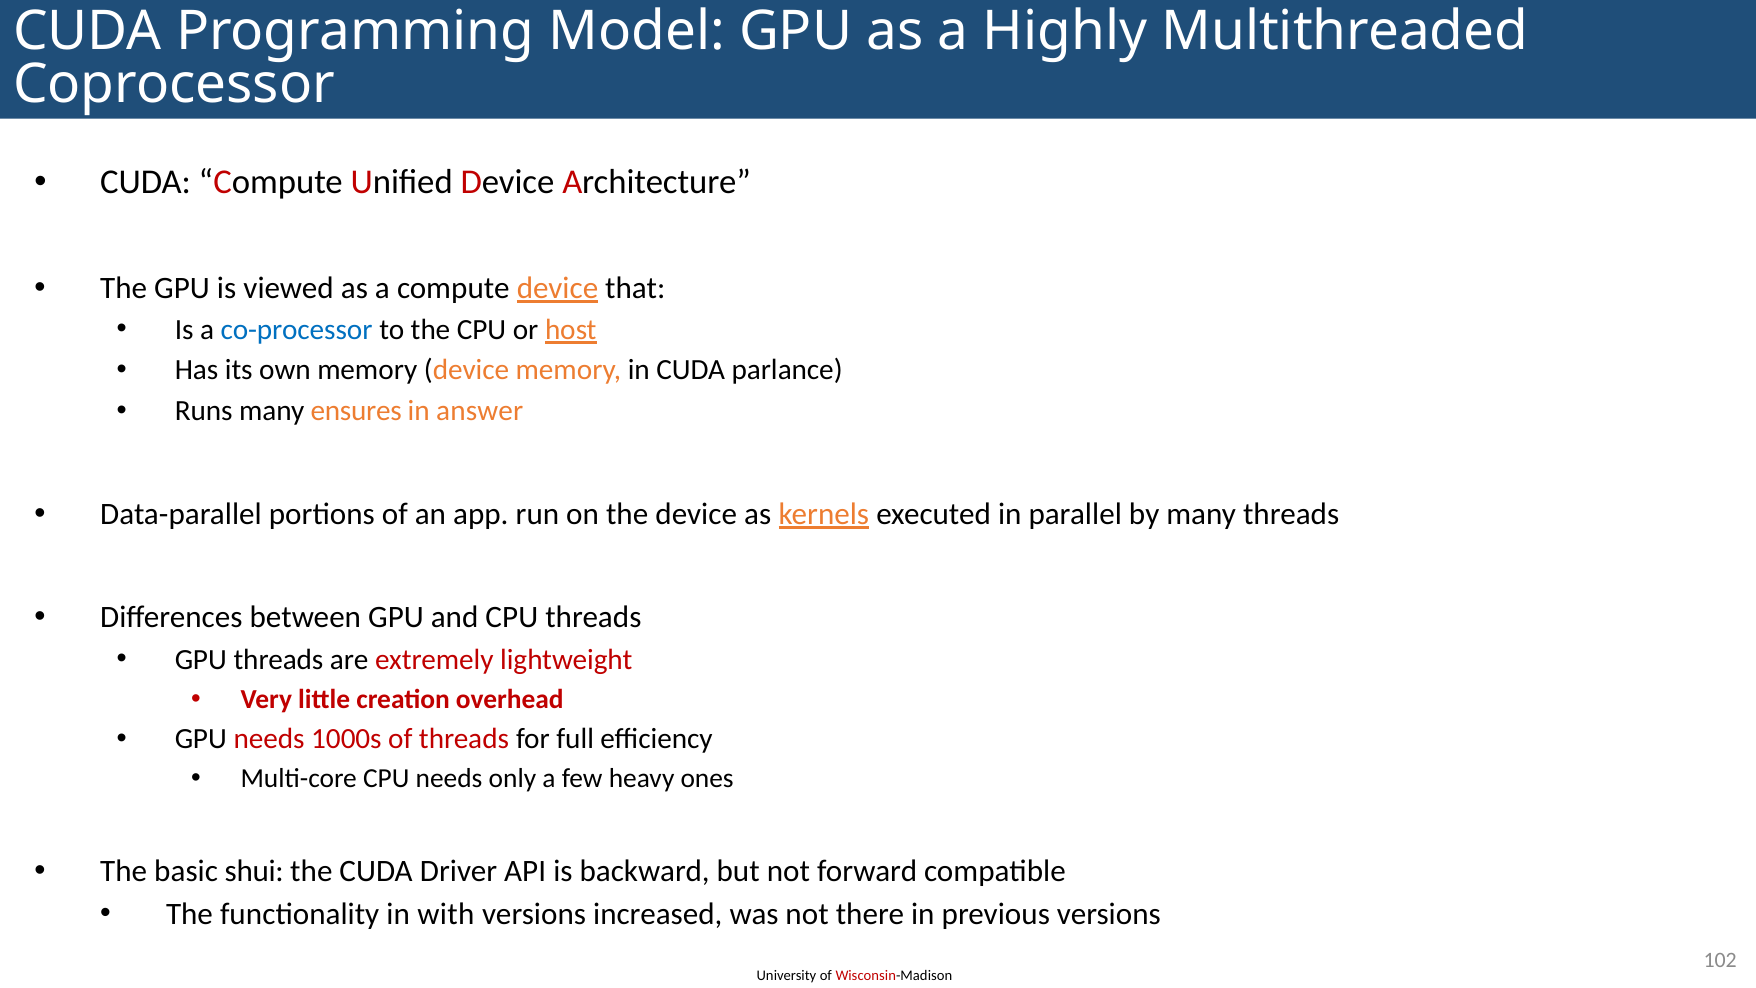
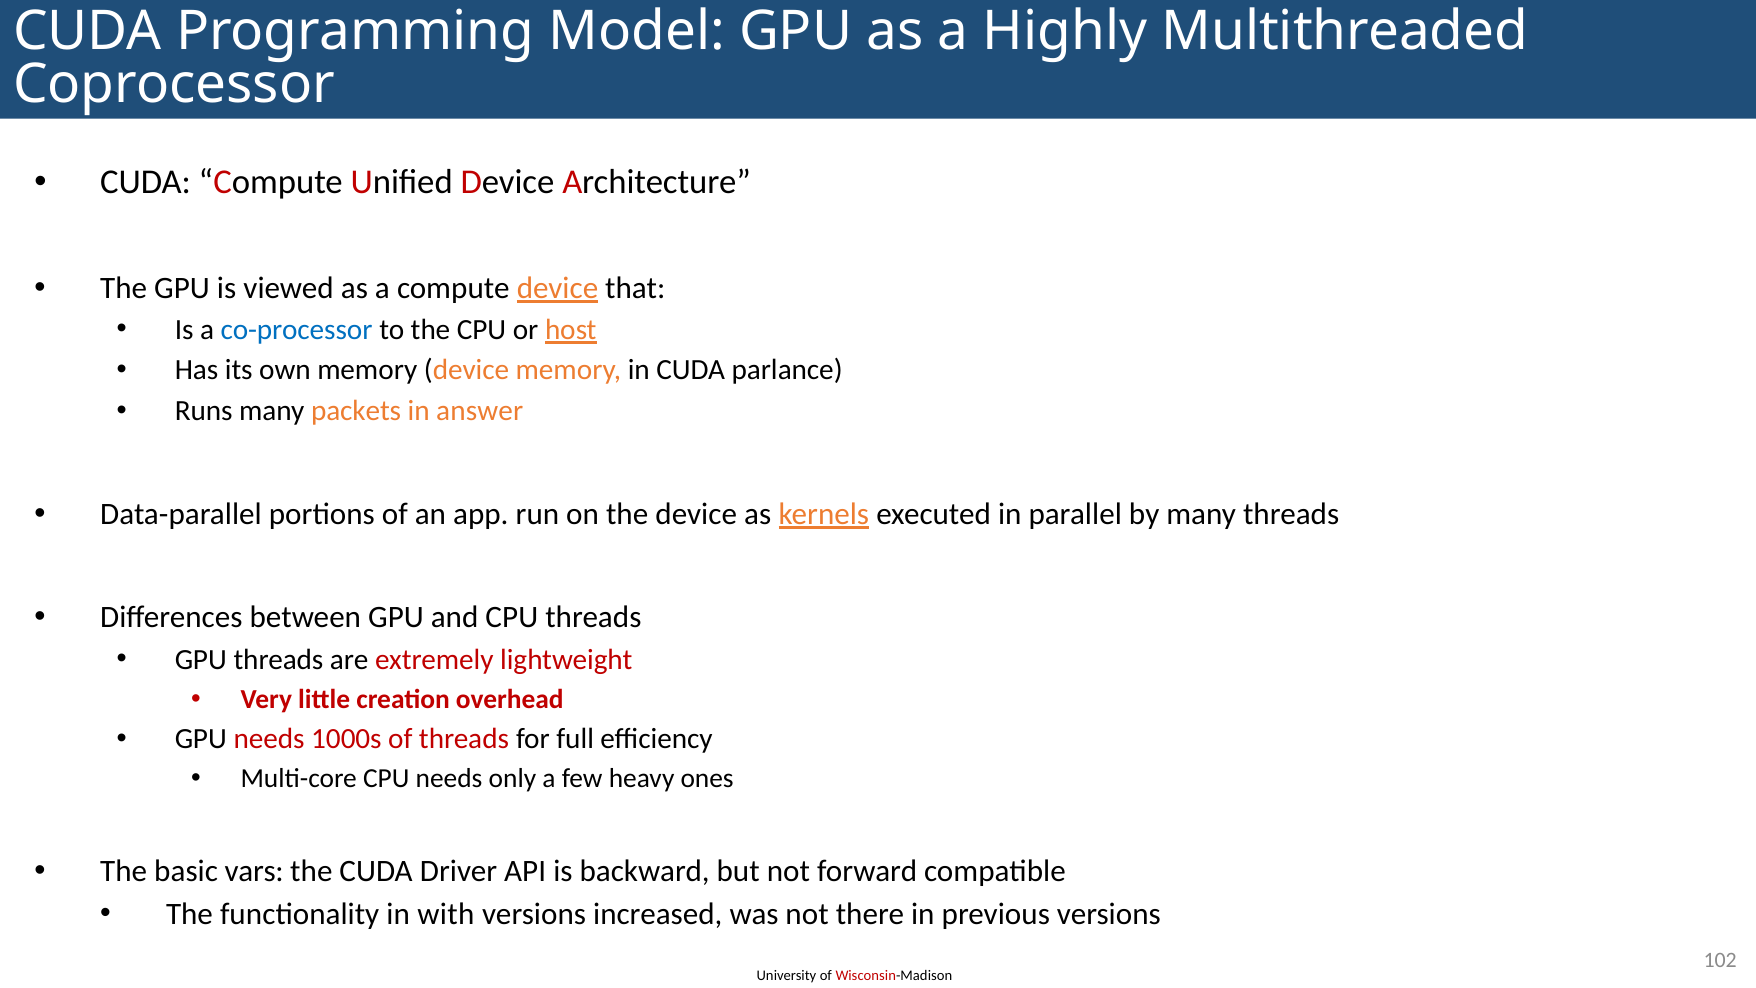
ensures: ensures -> packets (356, 411)
shui: shui -> vars (254, 871)
